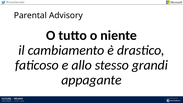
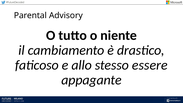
grandi: grandi -> essere (150, 65)
